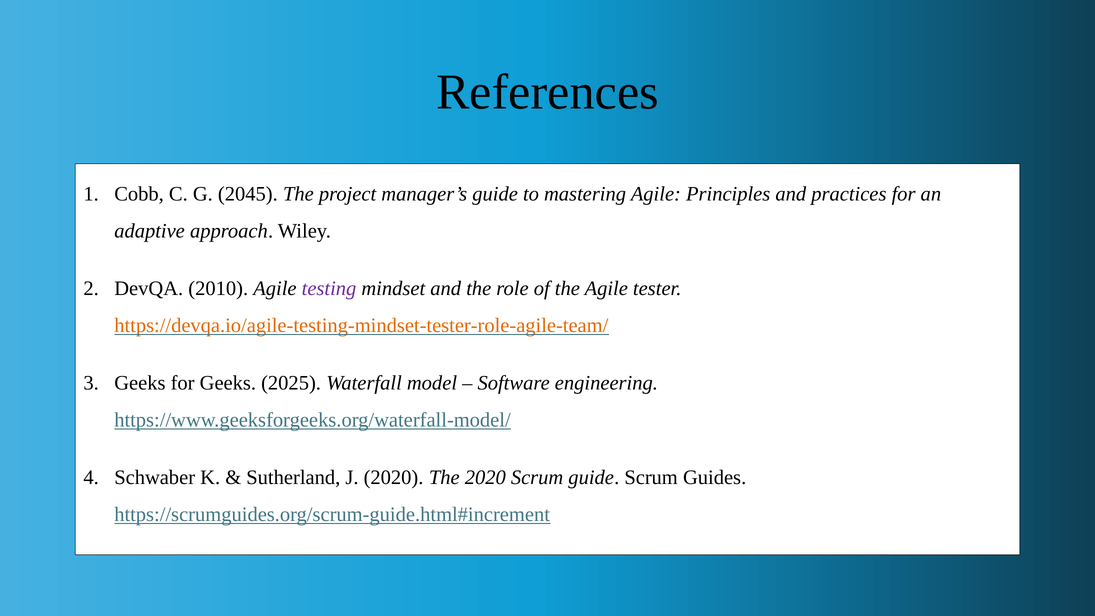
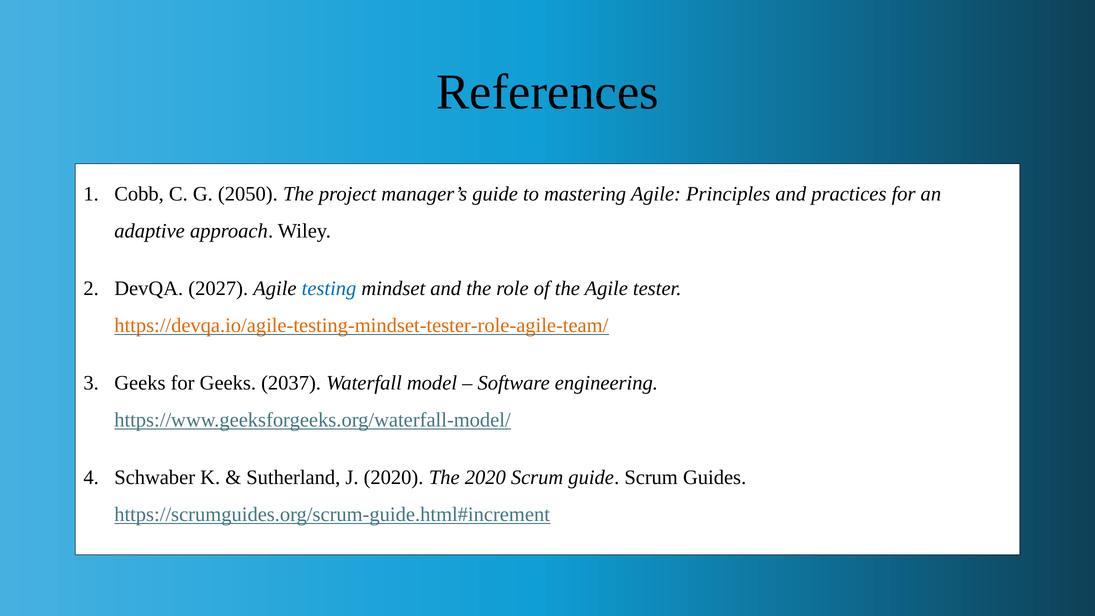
2045: 2045 -> 2050 (248, 194)
2010: 2010 -> 2027 (218, 289)
testing colour: purple -> blue (329, 289)
2025: 2025 -> 2037 (291, 383)
